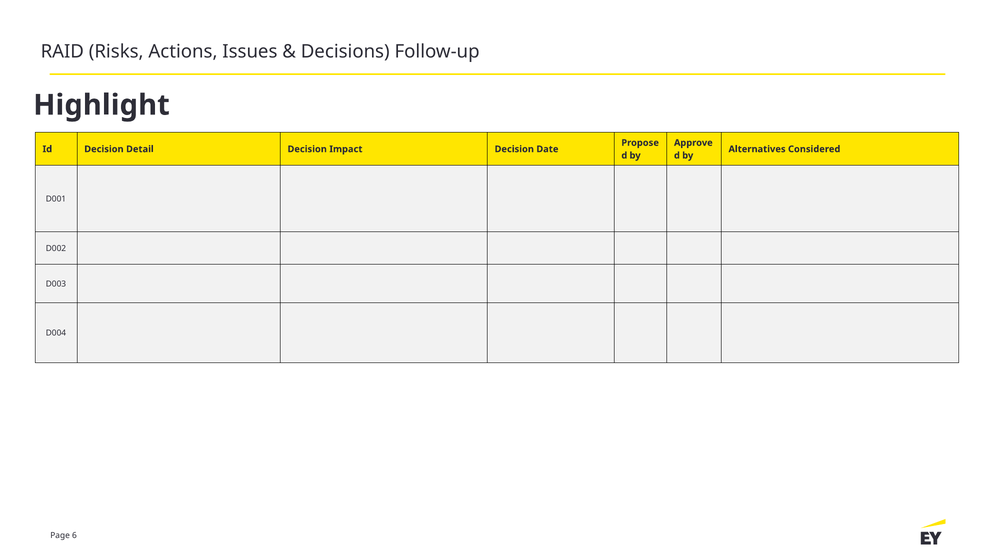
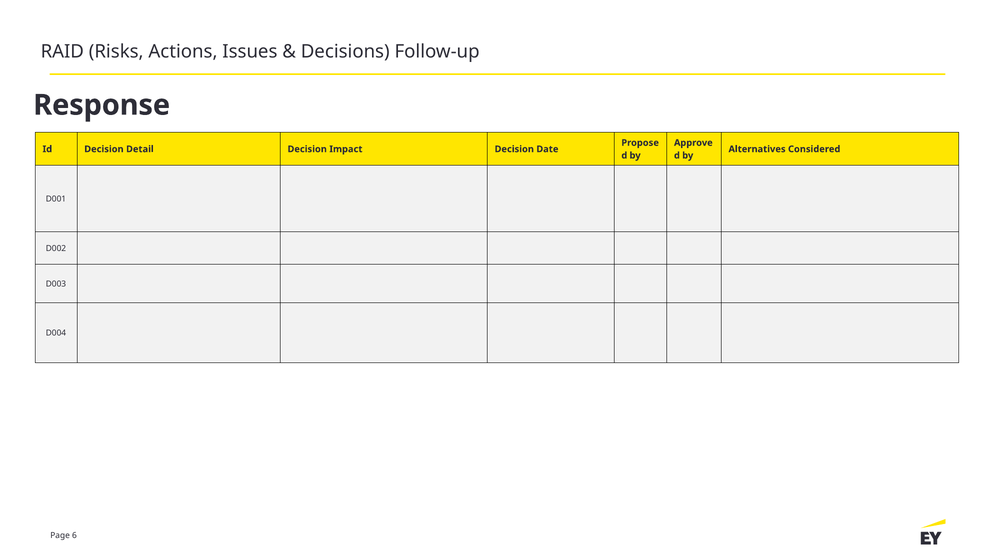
Highlight: Highlight -> Response (102, 105)
